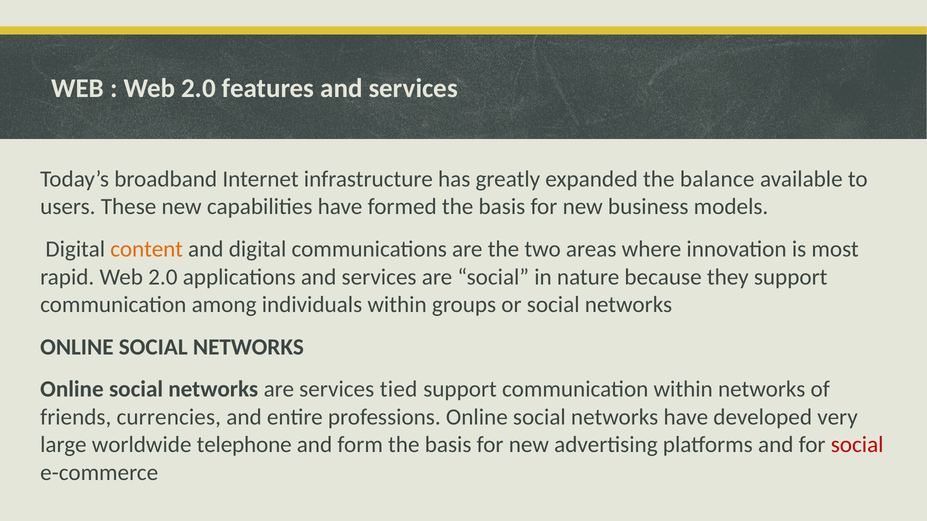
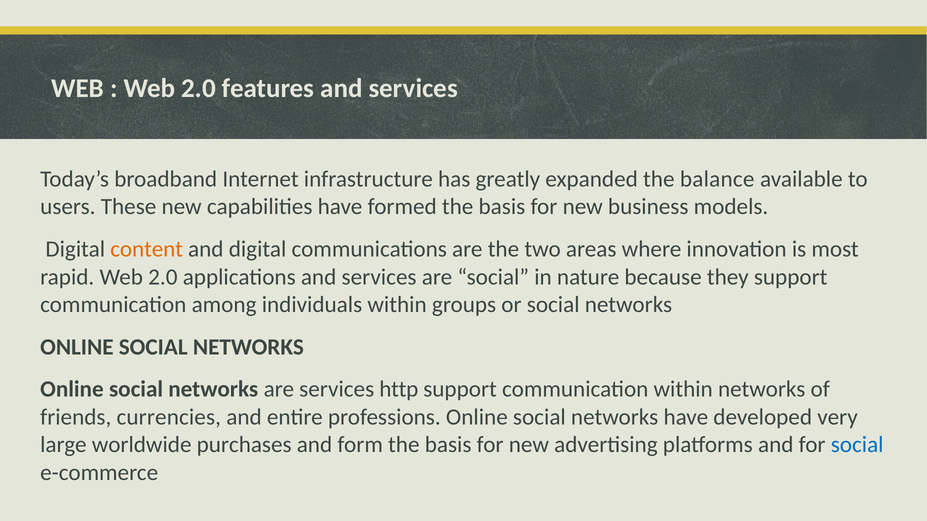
tied: tied -> http (399, 390)
telephone: telephone -> purchases (244, 445)
social colour: red -> blue (857, 445)
